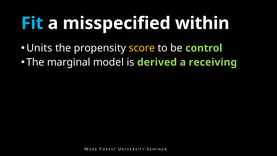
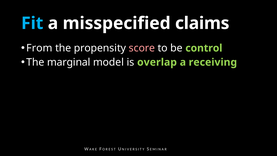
within: within -> claims (202, 23)
Units: Units -> From (39, 48)
score colour: yellow -> pink (142, 48)
derived: derived -> overlap (157, 62)
